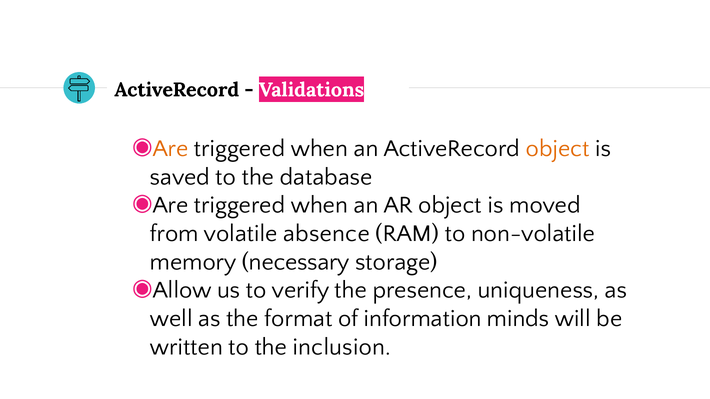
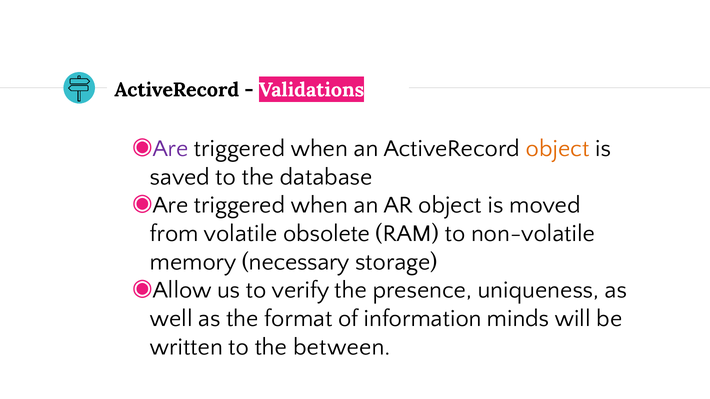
Are colour: orange -> purple (171, 148)
absence: absence -> obsolete (327, 234)
inclusion: inclusion -> between (342, 347)
